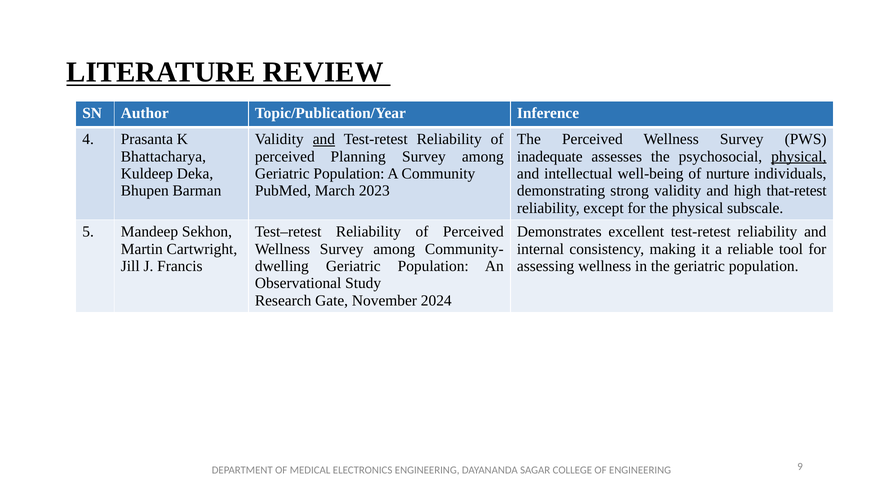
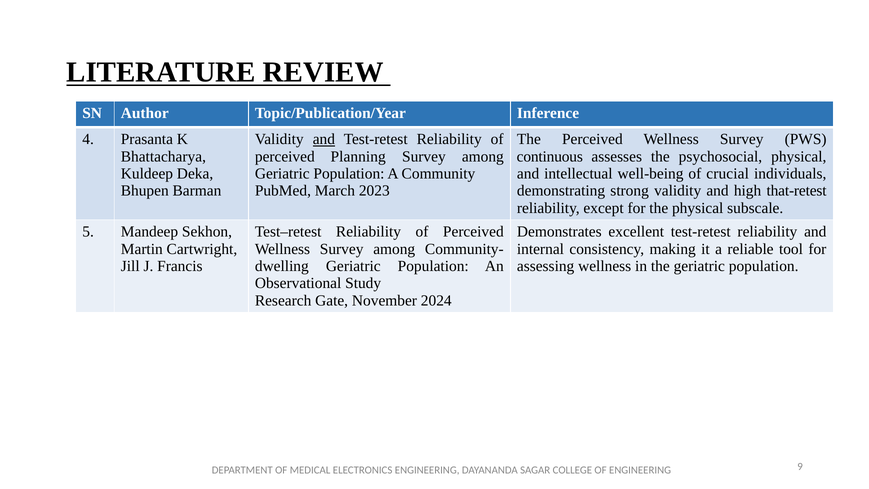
inadequate: inadequate -> continuous (550, 156)
physical underline: present -> none (799, 156)
nurture: nurture -> crucial (728, 174)
